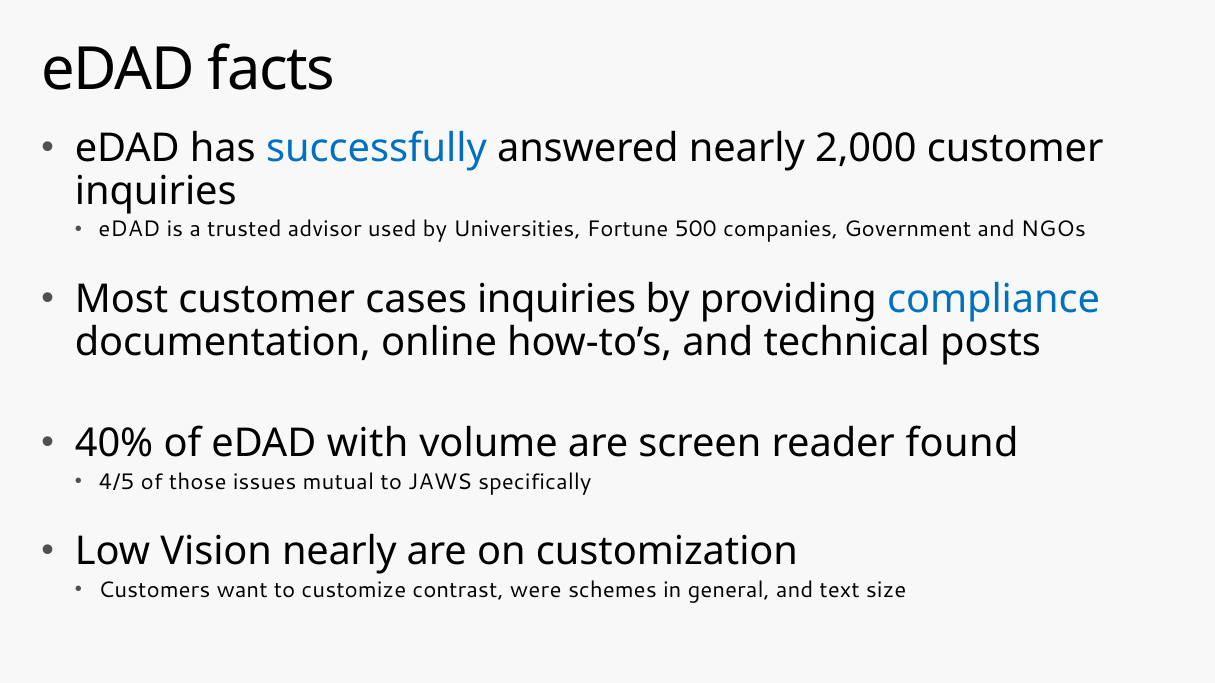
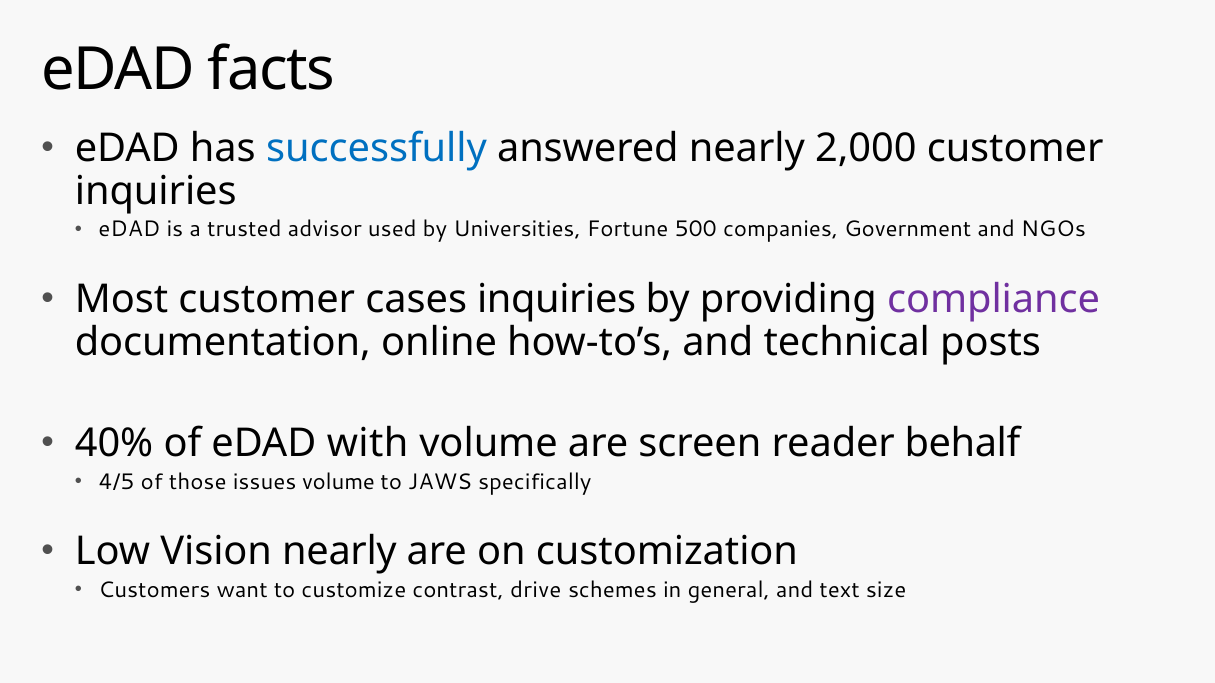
compliance colour: blue -> purple (994, 300)
found: found -> behalf (962, 444)
issues mutual: mutual -> volume (339, 482)
were: were -> drive (536, 590)
